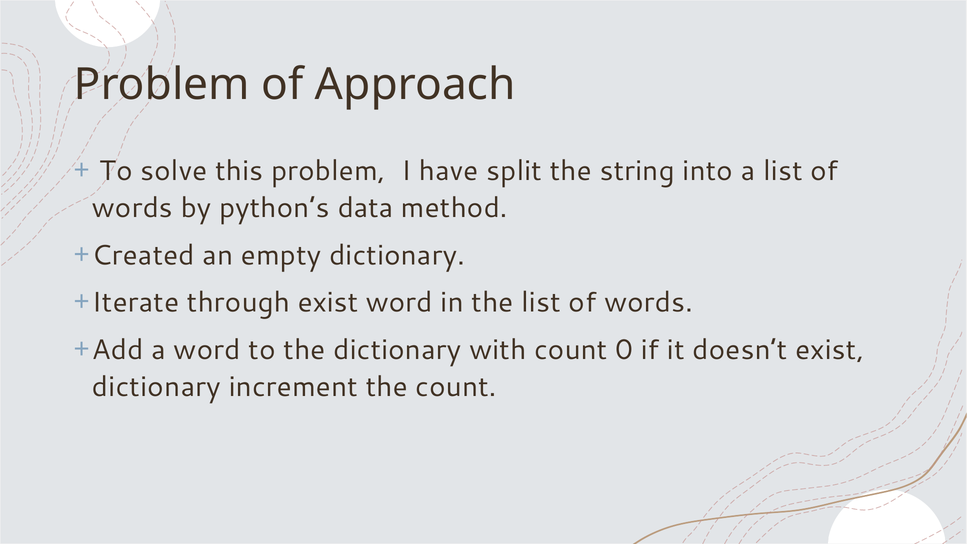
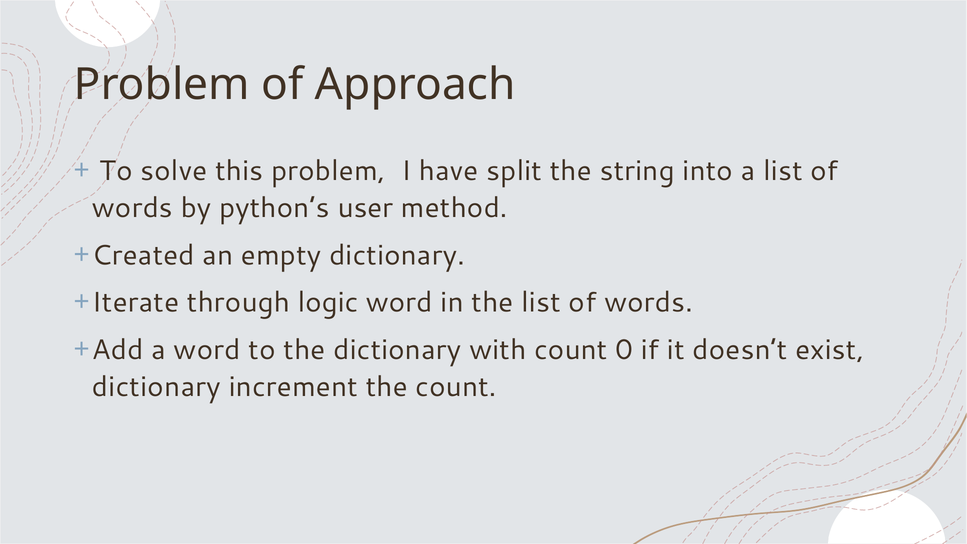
data: data -> user (365, 208)
through exist: exist -> logic (328, 303)
